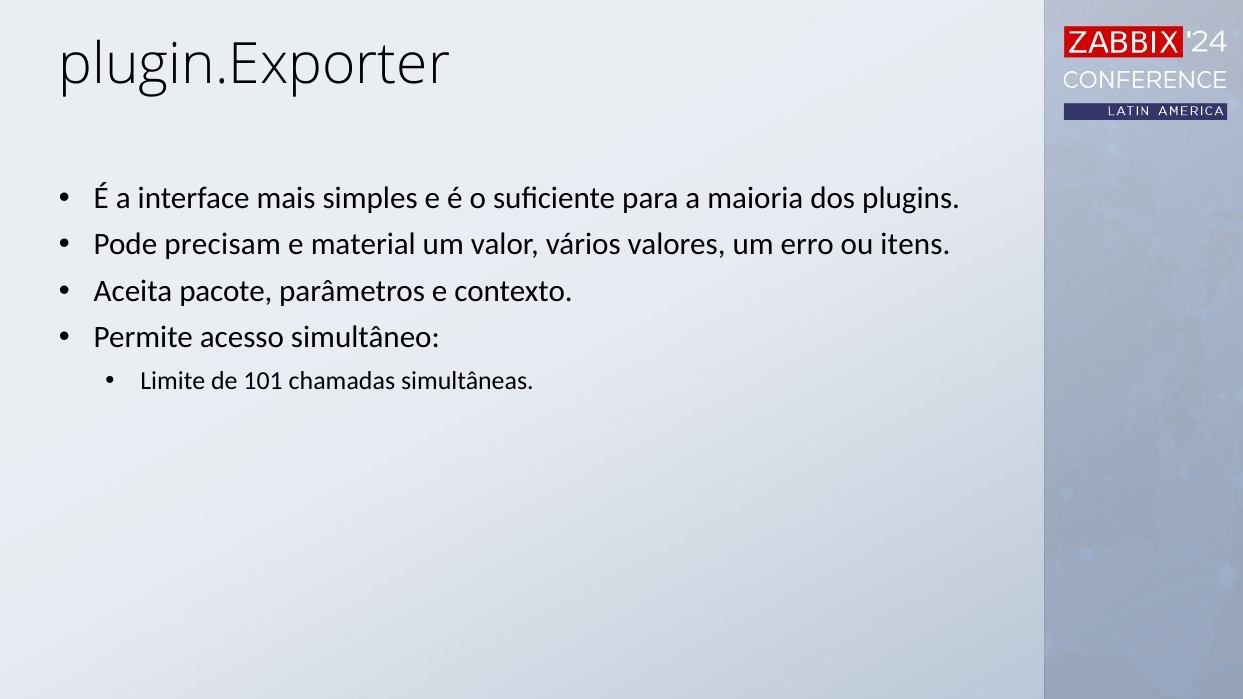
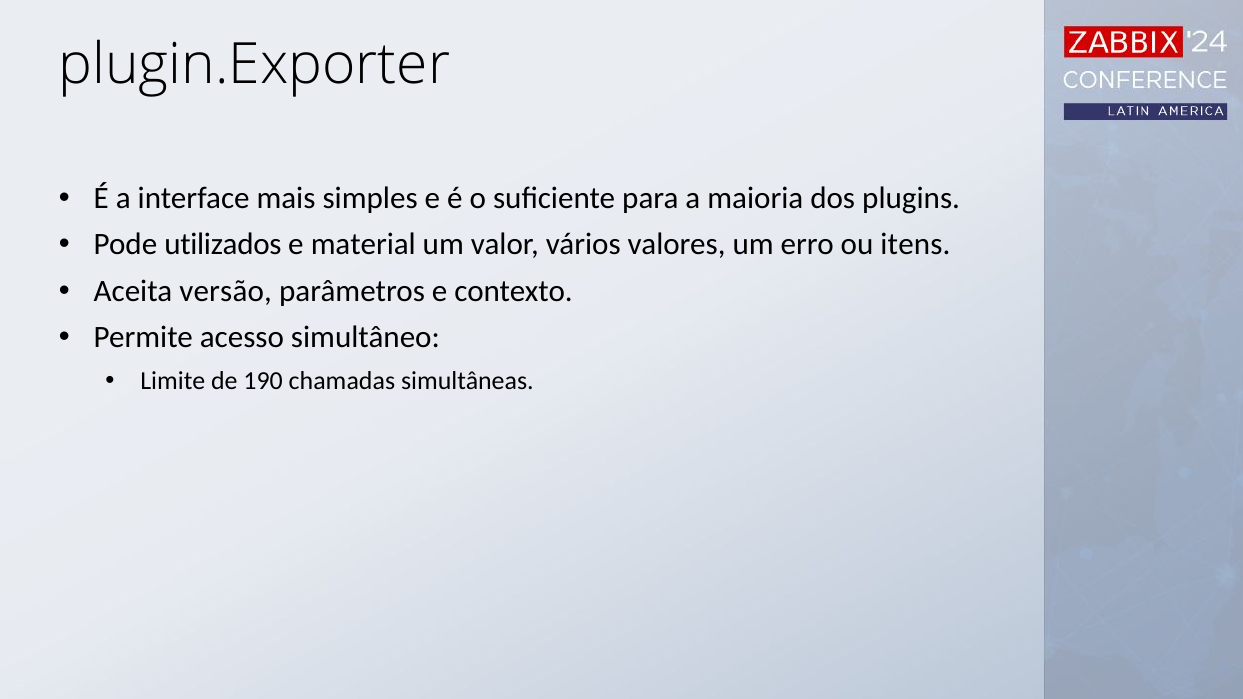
precisam: precisam -> utilizados (223, 245)
pacote: pacote -> versão (226, 291)
101: 101 -> 190 (263, 381)
